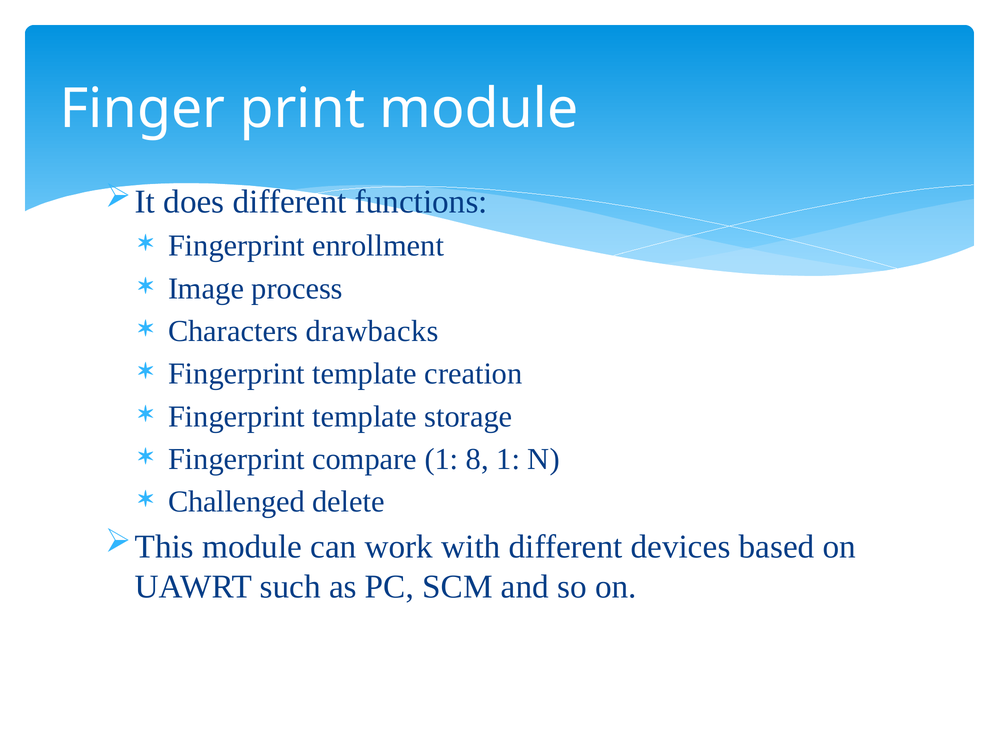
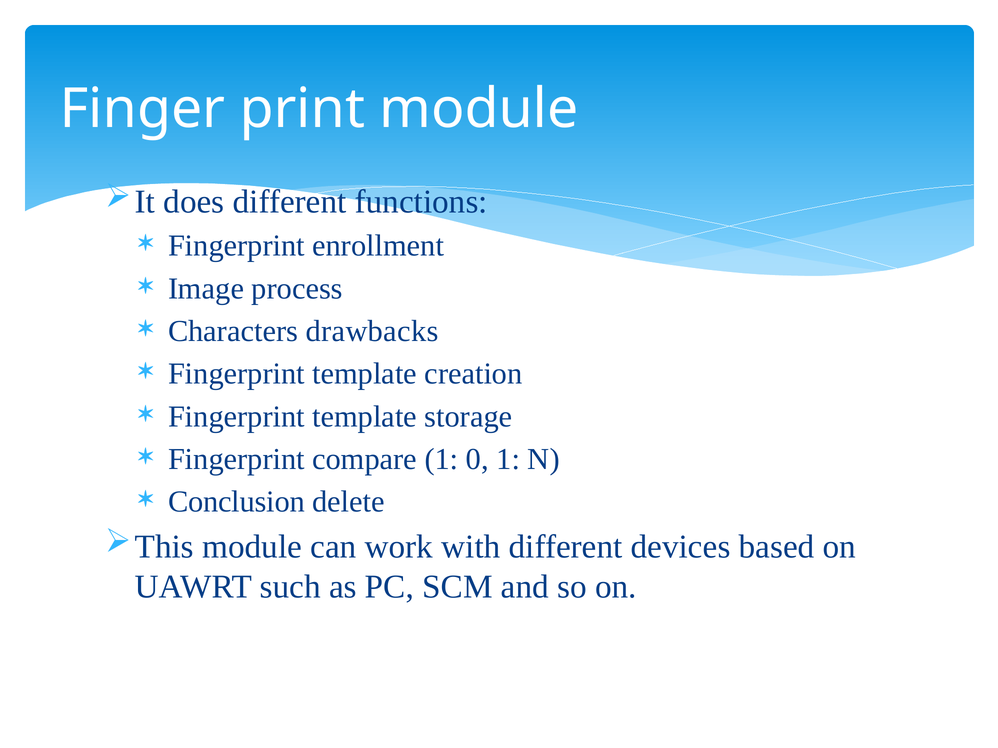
8: 8 -> 0 (477, 459)
Challenged: Challenged -> Conclusion (236, 502)
